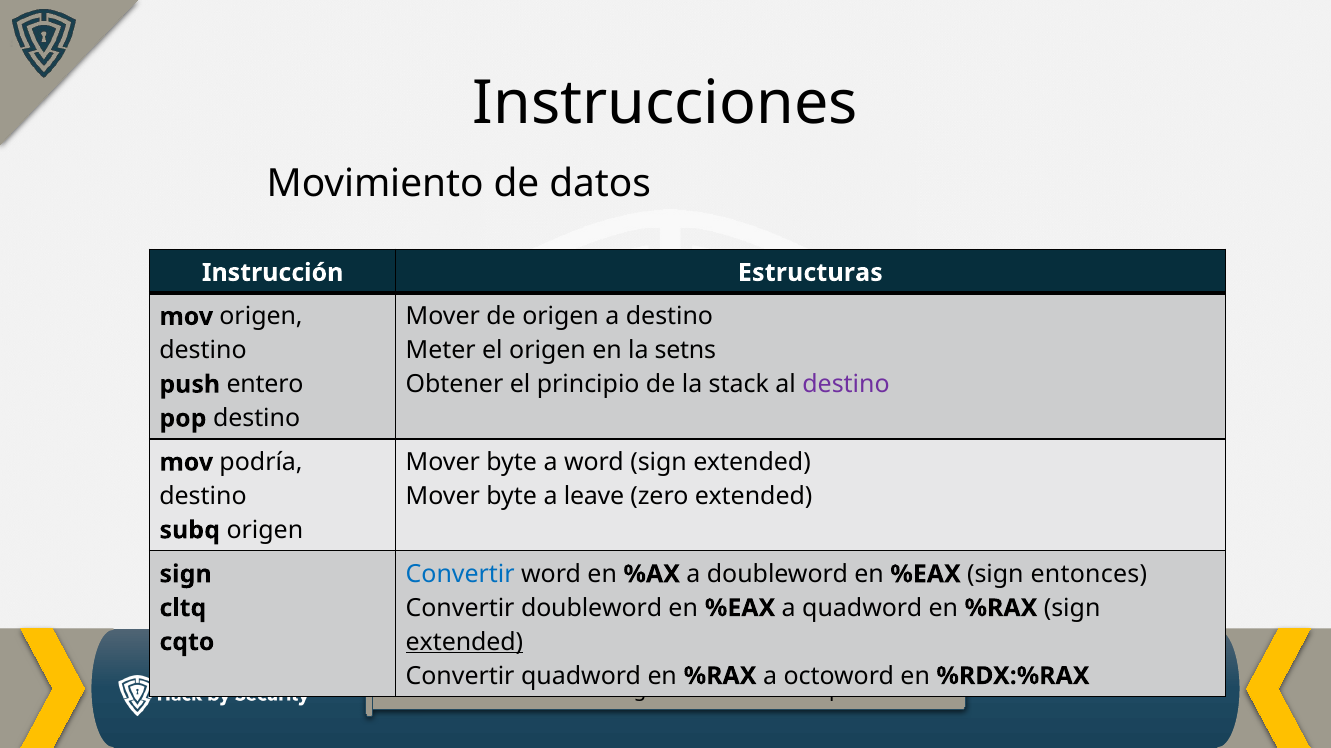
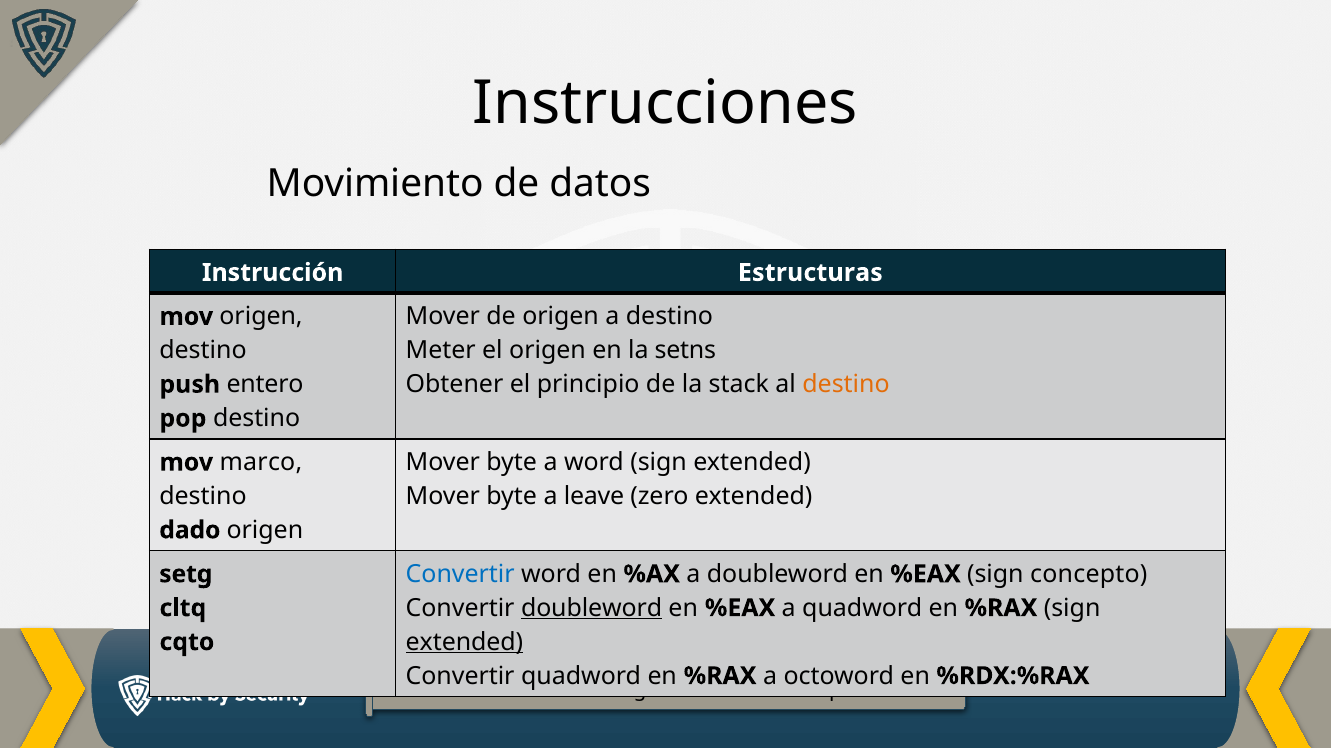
destino colour: purple -> orange (846, 385)
podría: podría -> marco (261, 463)
subq: subq -> dado (190, 531)
entonces: entonces -> concepto (1089, 575)
sign: sign -> setg (186, 575)
doubleword underline: none -> present (592, 609)
